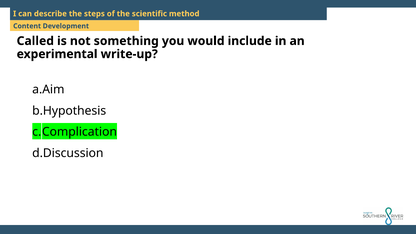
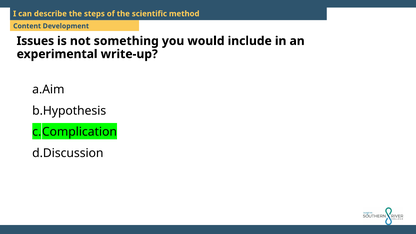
Called: Called -> Issues (35, 41)
